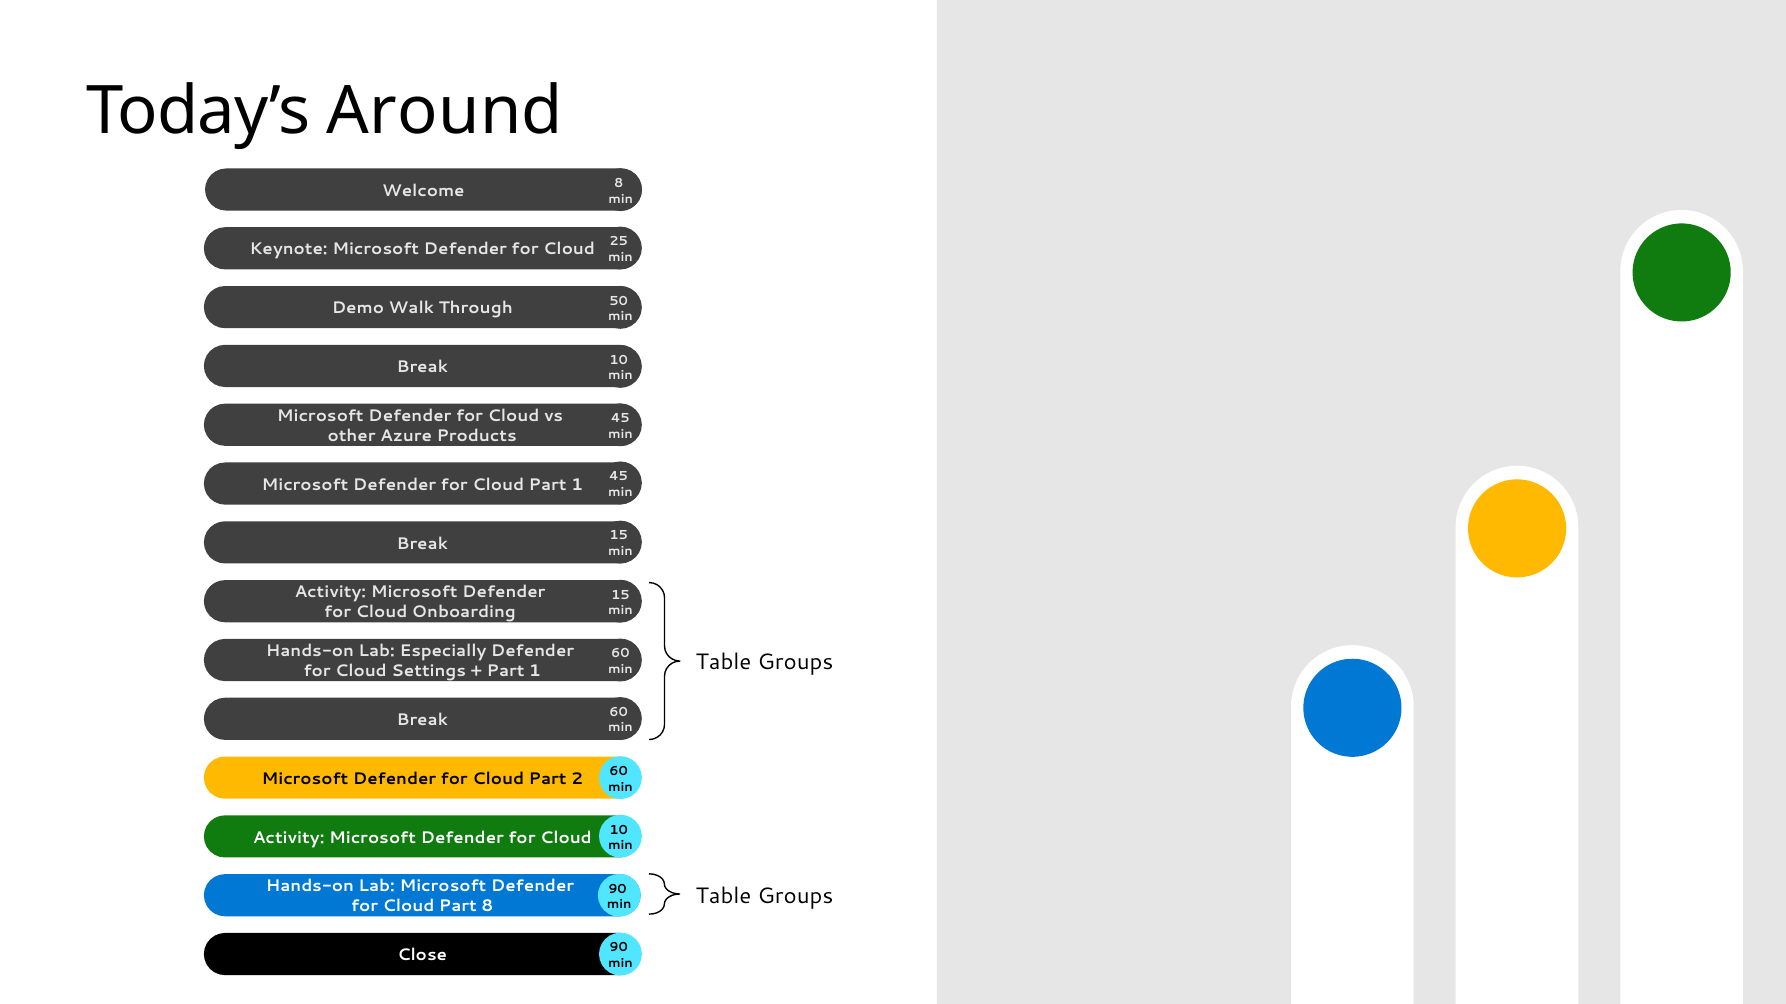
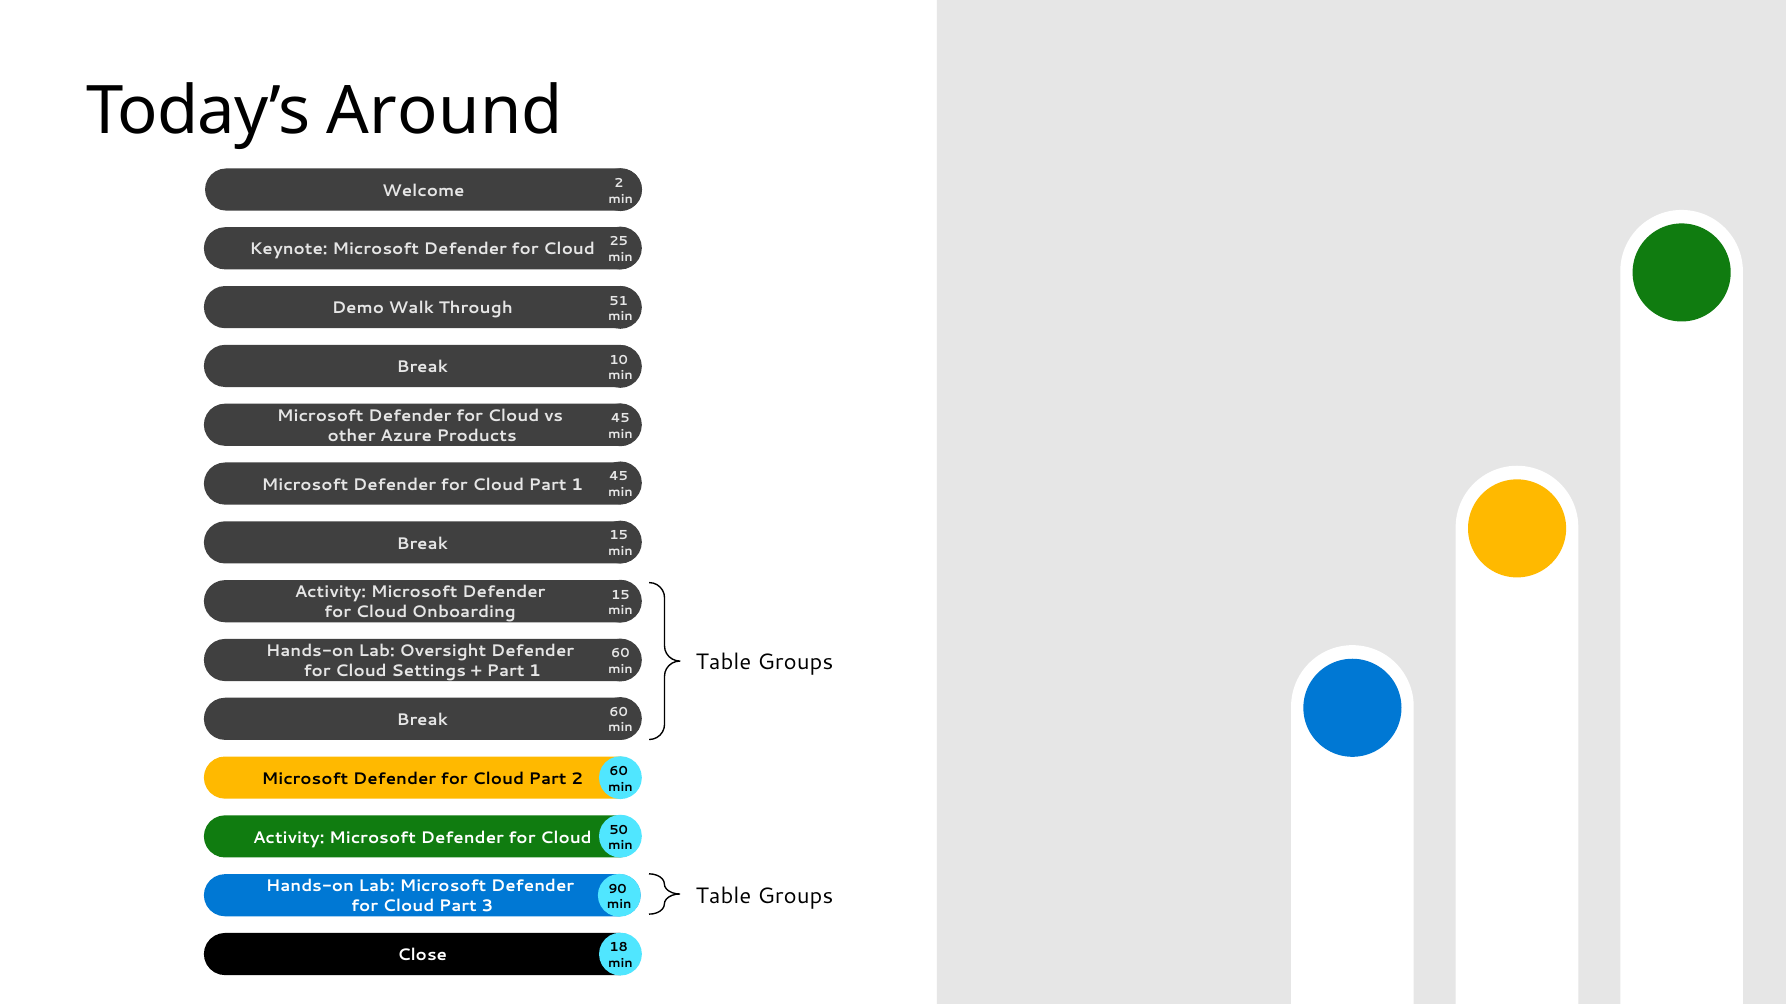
Welcome 8: 8 -> 2 (619, 183)
50: 50 -> 51 (619, 301)
Especially: Especially -> Oversight (443, 651)
Cloud 10: 10 -> 50 (619, 830)
Part 8: 8 -> 3 (487, 907)
Close 90: 90 -> 18 (619, 948)
